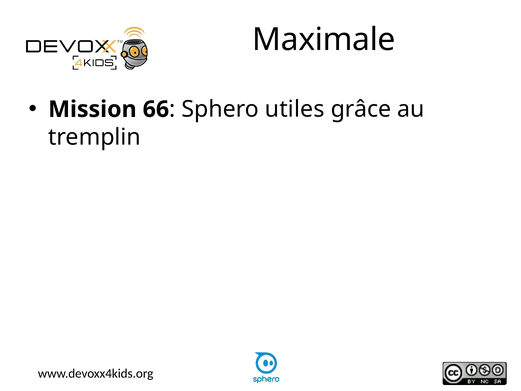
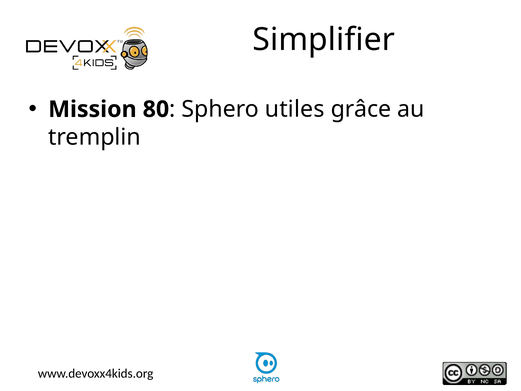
Maximale: Maximale -> Simplifier (324, 40)
66: 66 -> 80 (156, 109)
